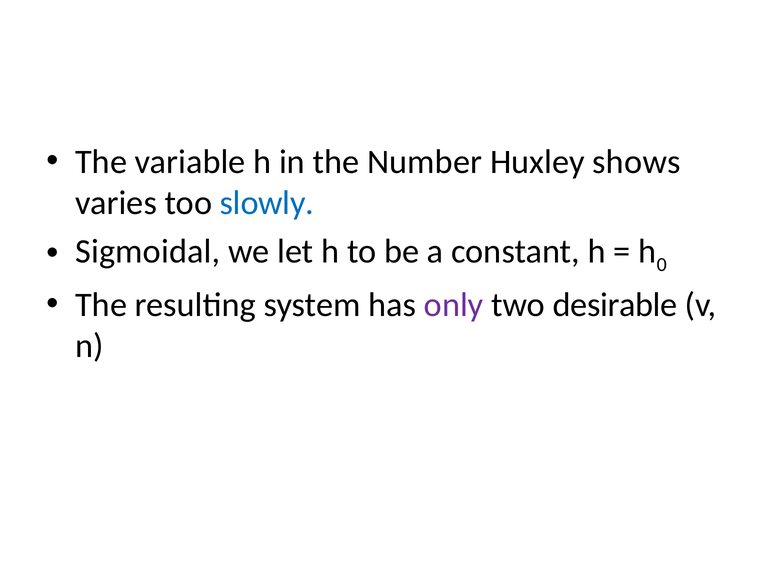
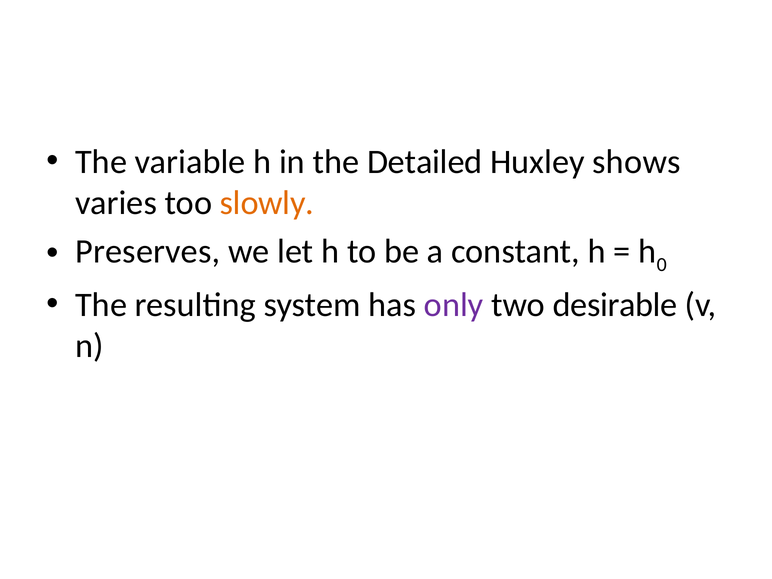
Number: Number -> Detailed (425, 162)
slowly colour: blue -> orange (267, 203)
Sigmoidal: Sigmoidal -> Preserves (148, 251)
